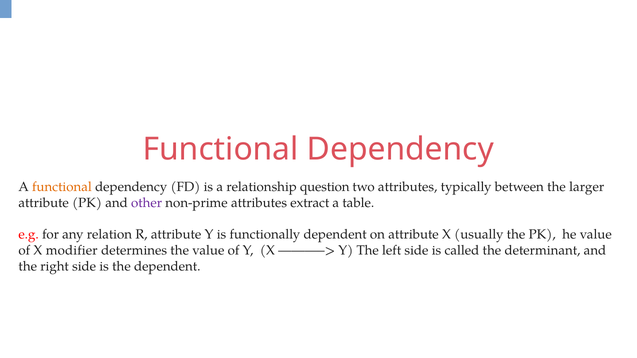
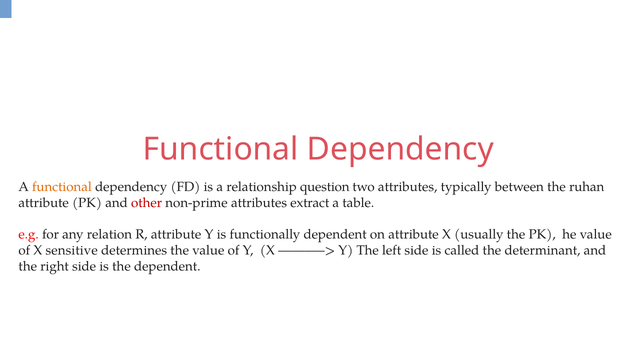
larger: larger -> ruhan (587, 187)
other colour: purple -> red (147, 203)
modifier: modifier -> sensitive (72, 251)
